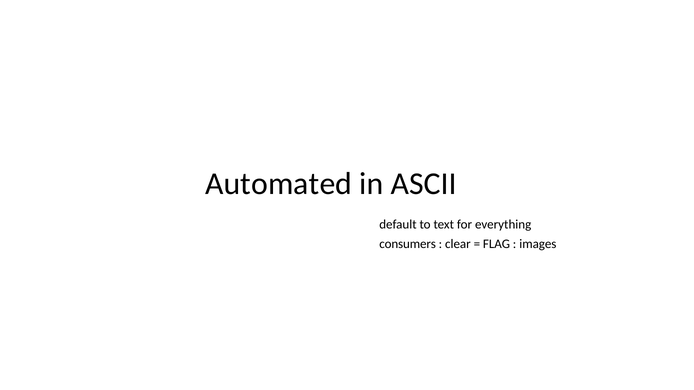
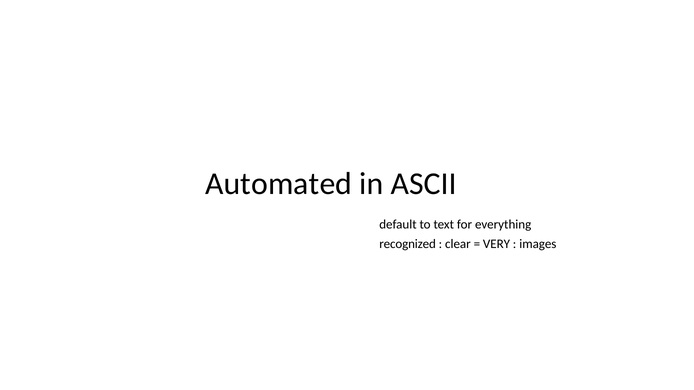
consumers: consumers -> recognized (408, 244)
FLAG: FLAG -> VERY (496, 244)
